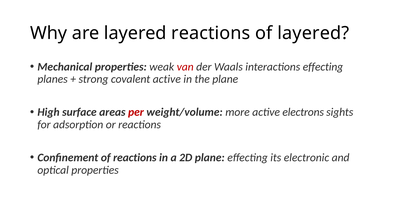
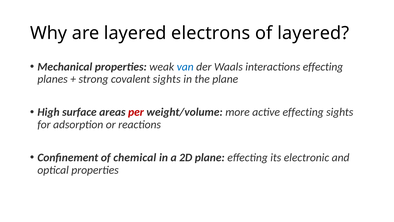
layered reactions: reactions -> electrons (211, 33)
van colour: red -> blue (185, 67)
covalent active: active -> sights (167, 79)
active electrons: electrons -> effecting (303, 112)
of reactions: reactions -> chemical (135, 157)
